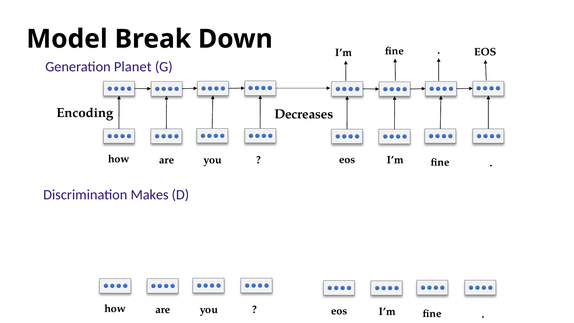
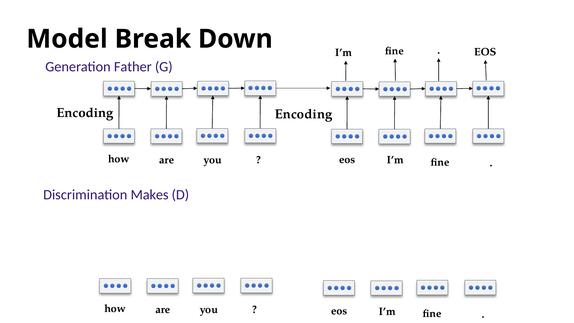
Planet: Planet -> Father (133, 67)
Encoding Decreases: Decreases -> Encoding (304, 114)
